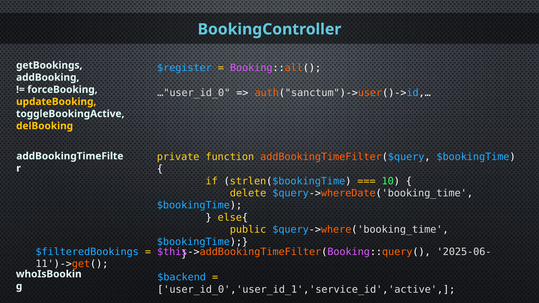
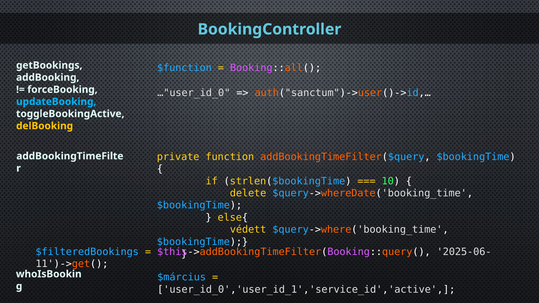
$register: $register -> $function (184, 68)
updateBooking colour: yellow -> light blue (56, 102)
public: public -> védett (248, 230)
$backend: $backend -> $március (182, 277)
